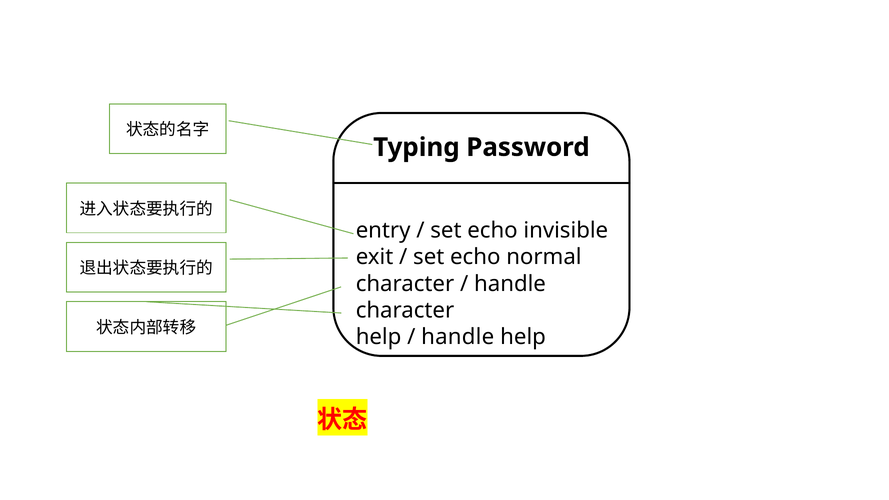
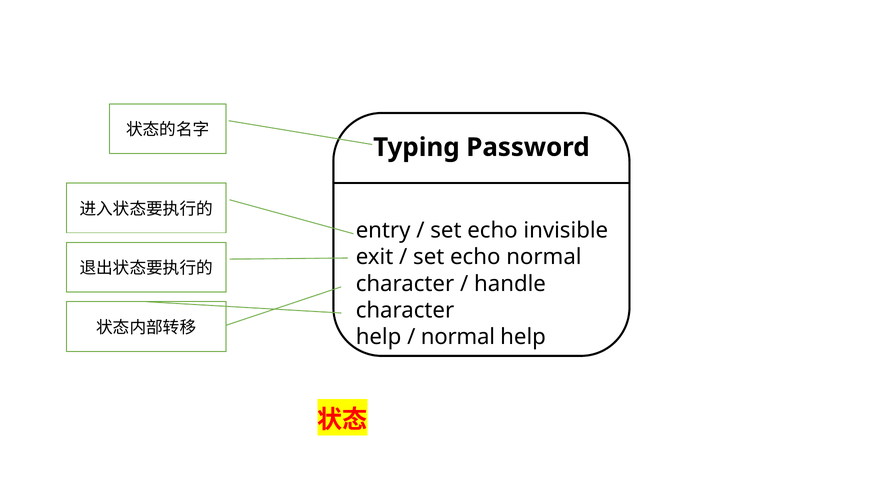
handle: handle -> normal (458, 337)
